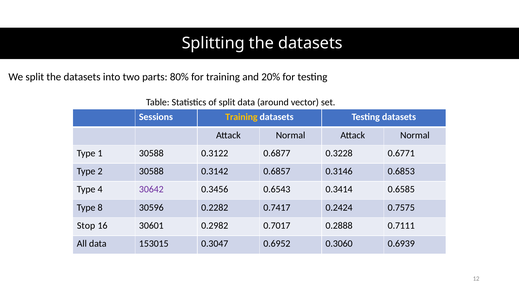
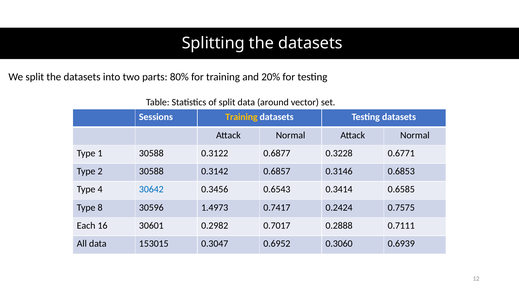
30642 colour: purple -> blue (151, 189)
0.2282: 0.2282 -> 1.4973 (215, 207)
Stop: Stop -> Each (86, 226)
